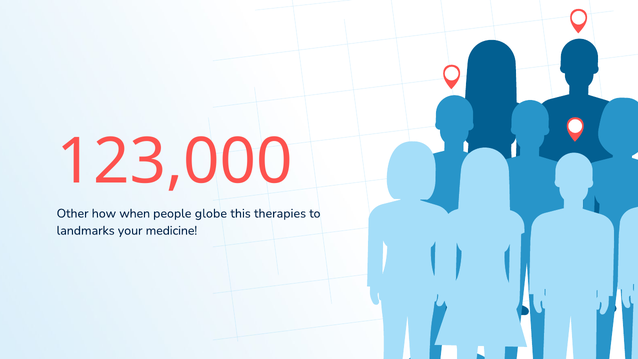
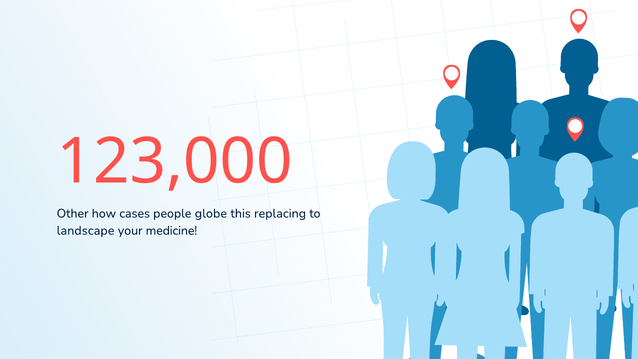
when: when -> cases (135, 213)
therapies: therapies -> replacing (280, 213)
landmarks: landmarks -> landscape (86, 231)
